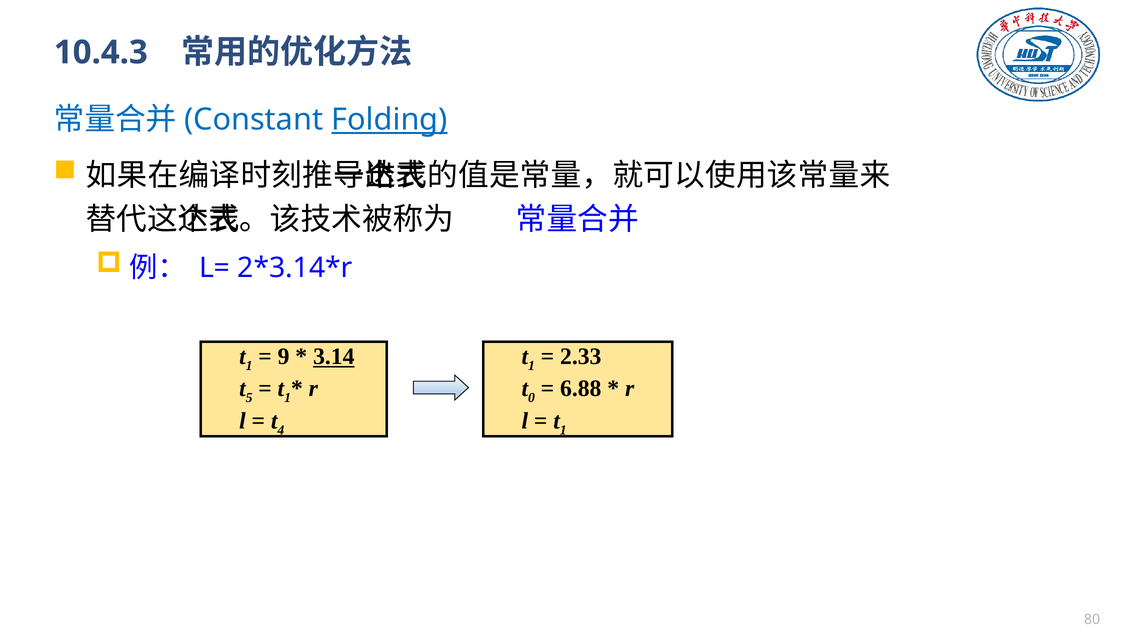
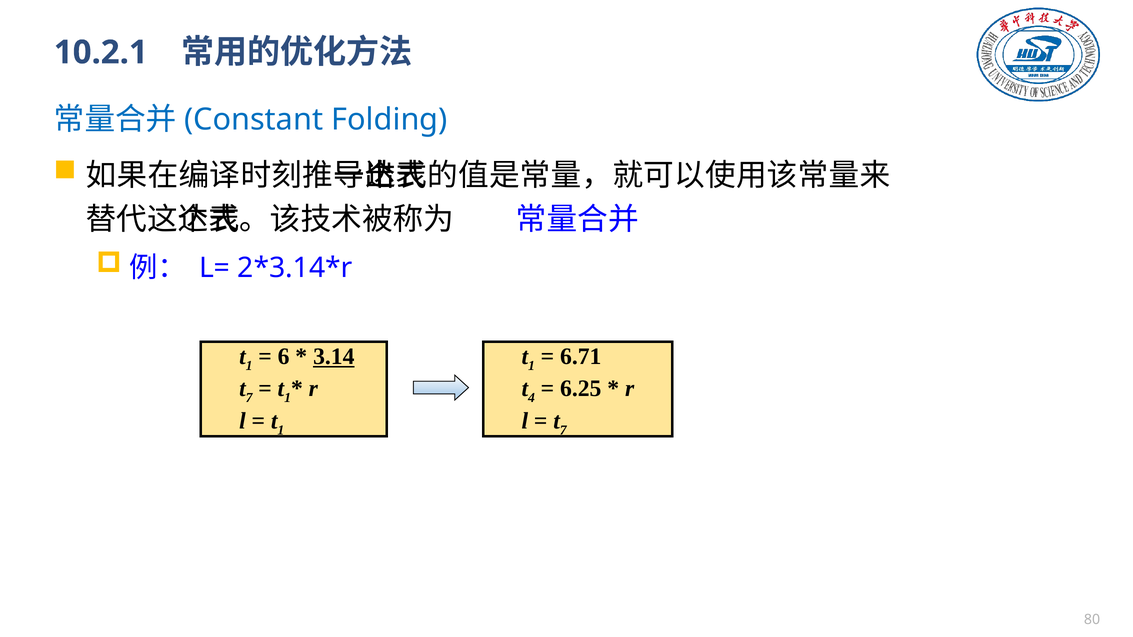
10.4.3: 10.4.3 -> 10.2.1 (101, 52)
Folding underline: present -> none (389, 120)
9: 9 -> 6 (284, 357)
2.33: 2.33 -> 6.71 (581, 357)
5: 5 -> 7 (249, 398)
0: 0 -> 4 (531, 398)
6.88: 6.88 -> 6.25 (581, 389)
4: 4 -> 1 (281, 430)
1: 1 -> 7 (563, 430)
